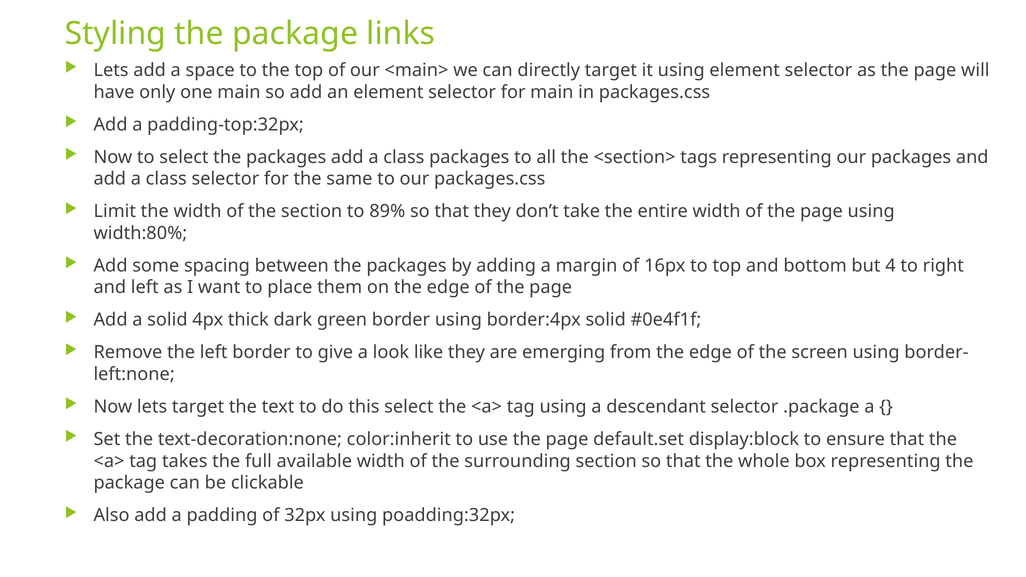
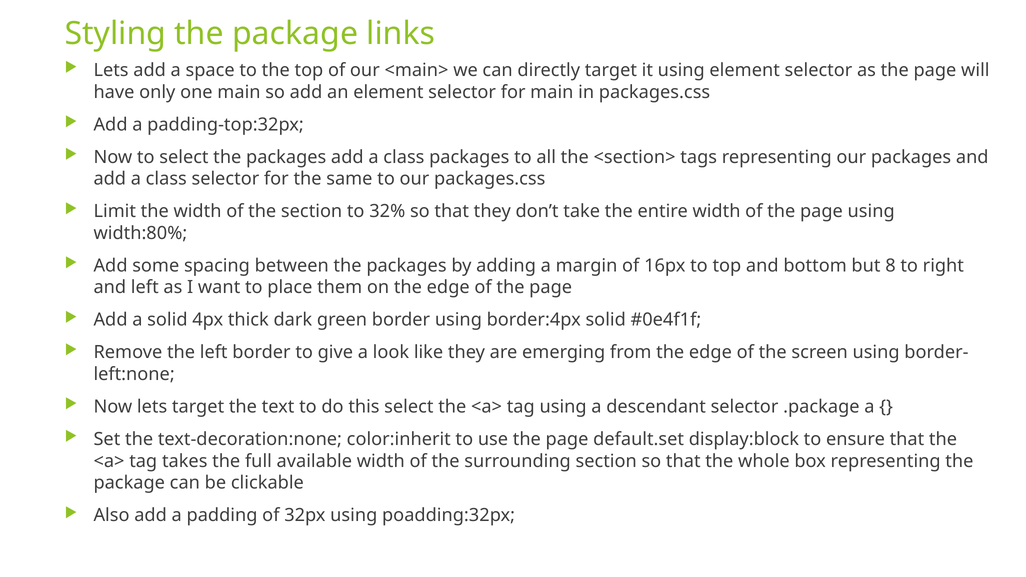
89%: 89% -> 32% (387, 211)
4: 4 -> 8 (890, 266)
